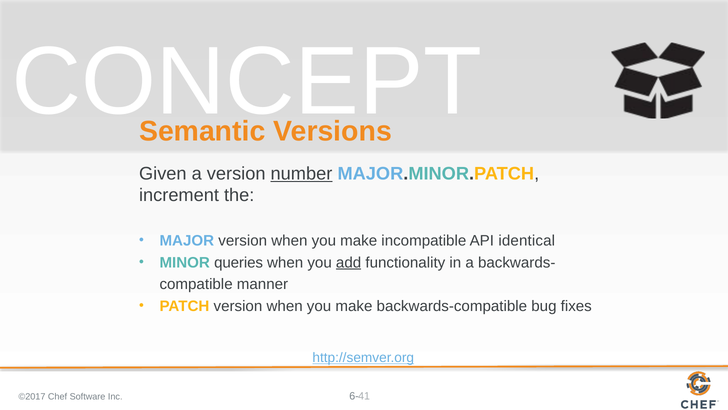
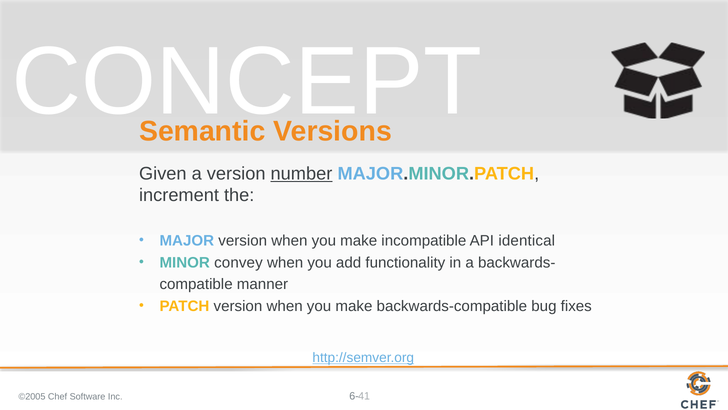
queries: queries -> convey (238, 262)
add underline: present -> none (349, 262)
©2017: ©2017 -> ©2005 (32, 396)
